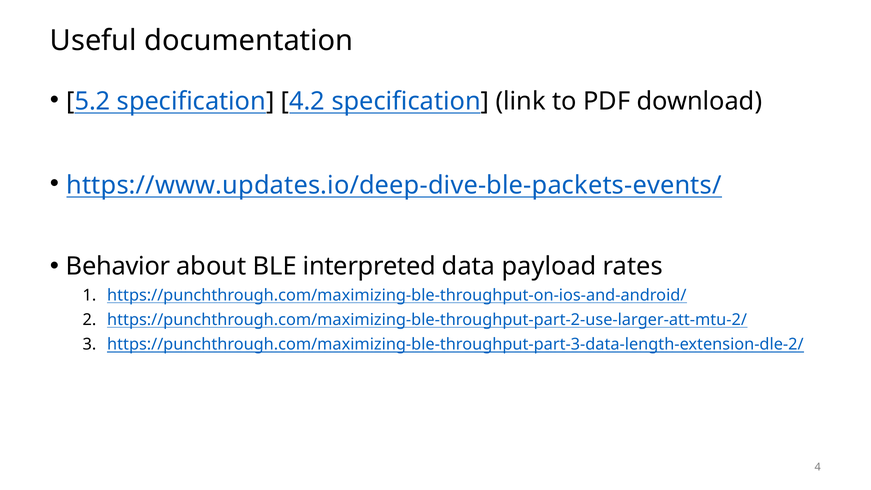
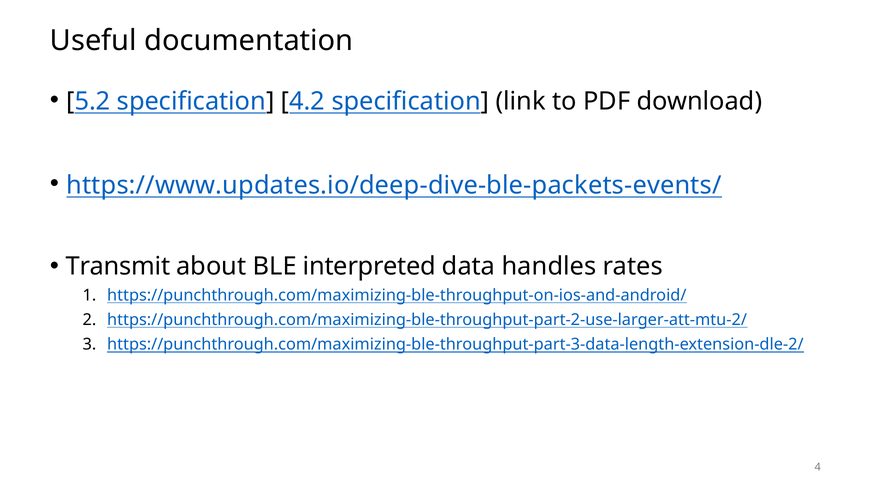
Behavior: Behavior -> Transmit (118, 266)
payload: payload -> handles (549, 266)
